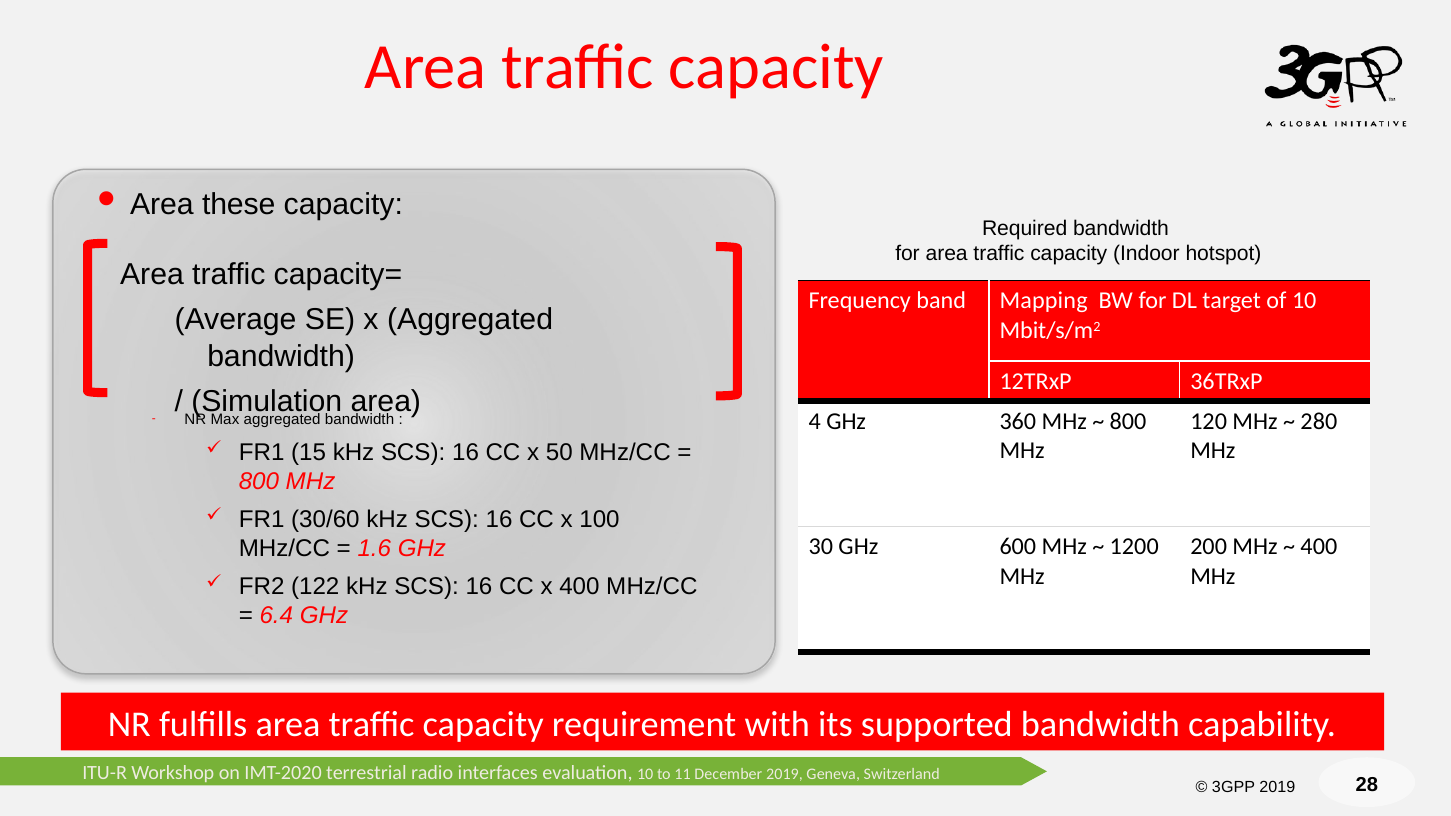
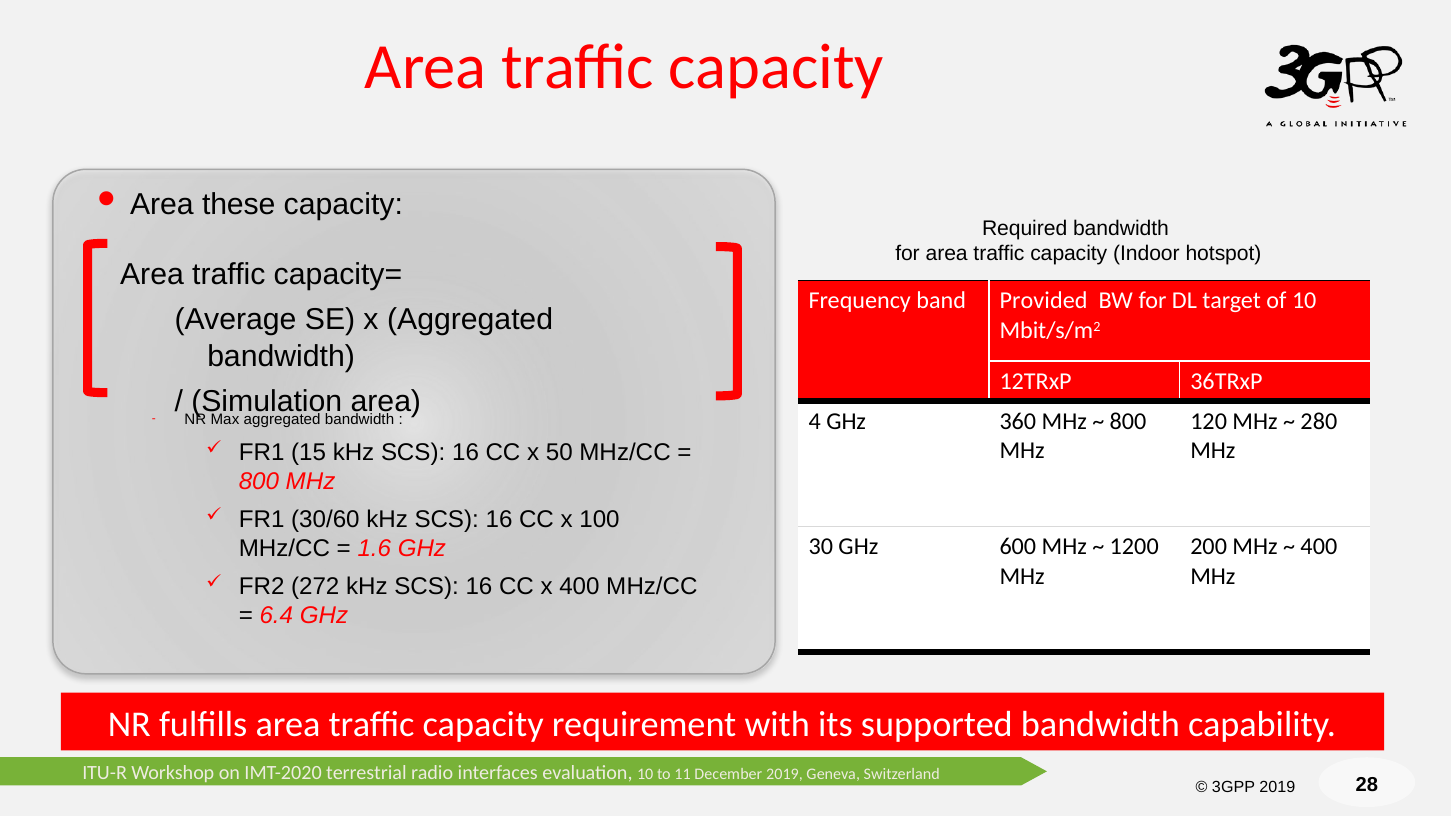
Mapping: Mapping -> Provided (1044, 301)
122: 122 -> 272 (315, 587)
